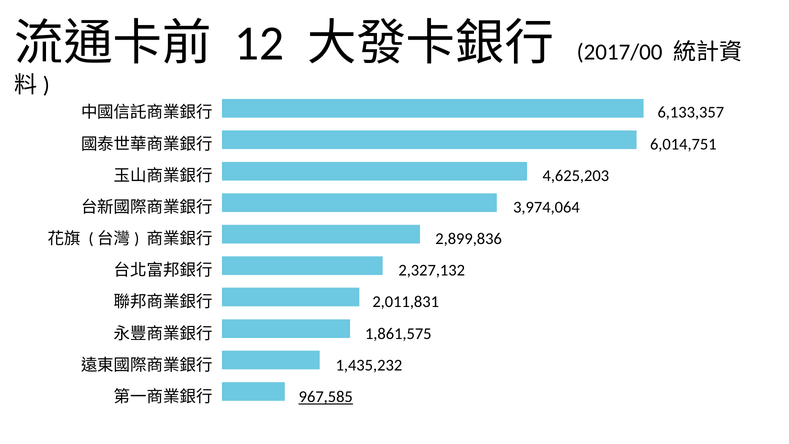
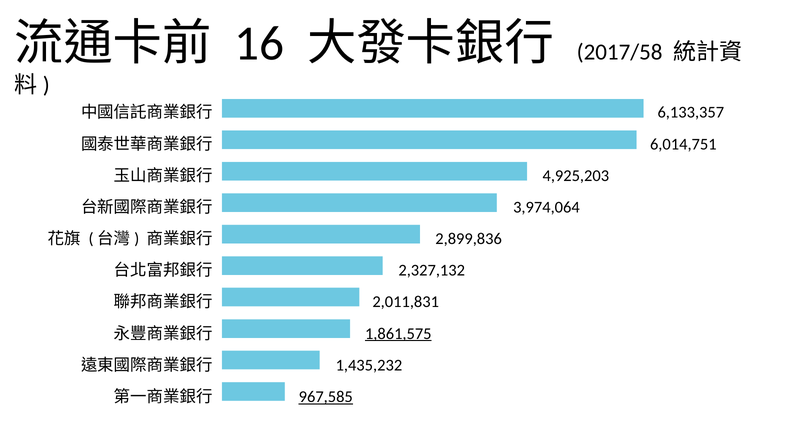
12: 12 -> 16 (259, 43)
2017/00: 2017/00 -> 2017/58 (620, 52)
4,625,203: 4,625,203 -> 4,925,203 (576, 176)
1,861,575 underline: none -> present (398, 333)
